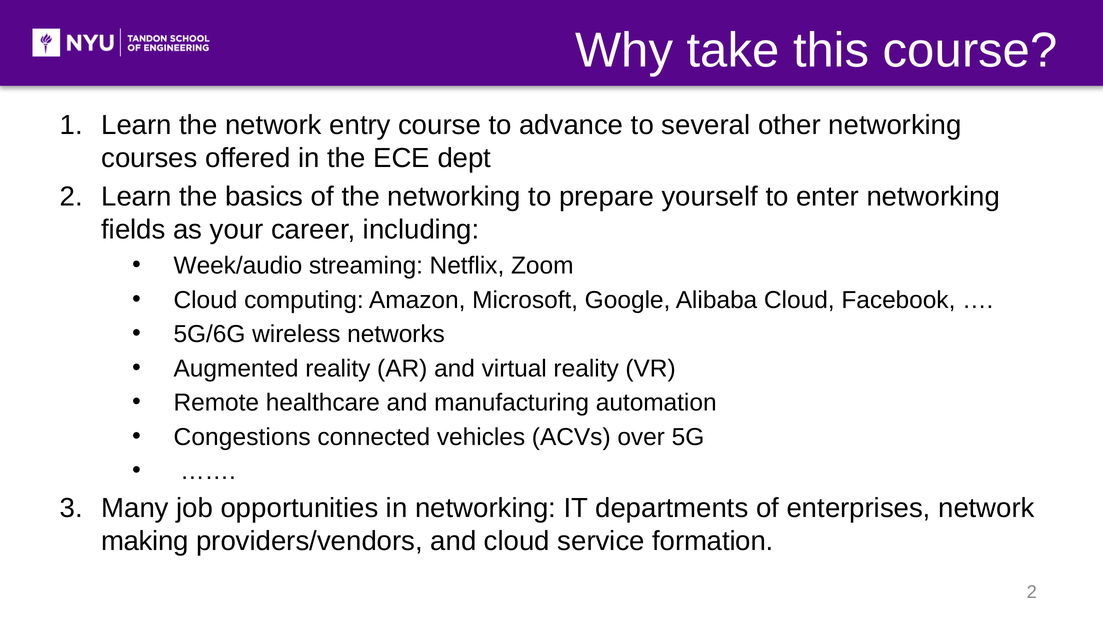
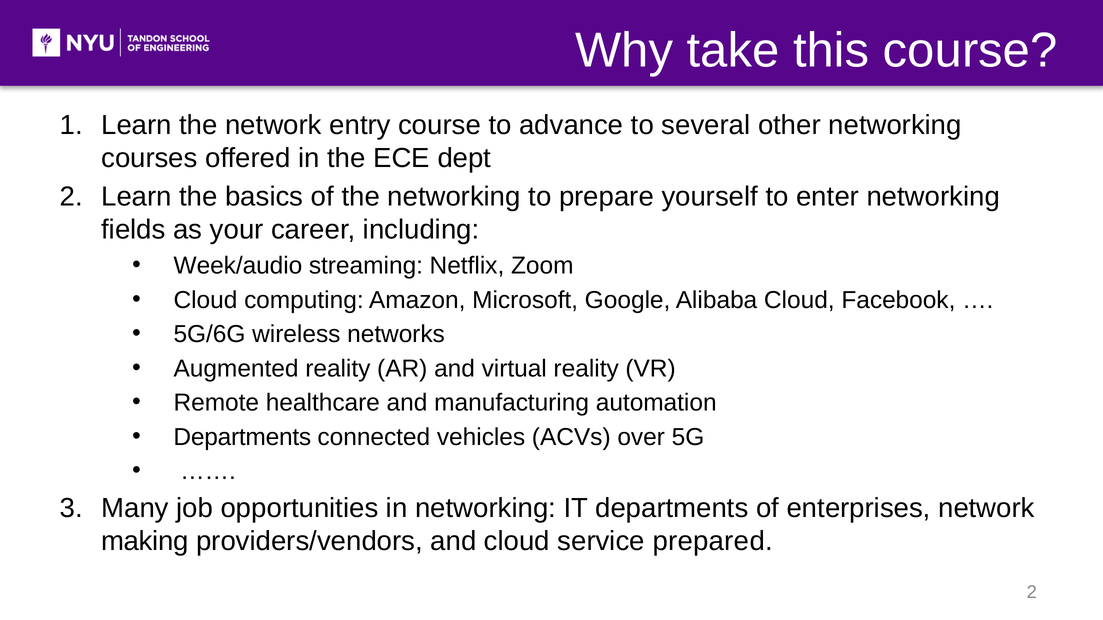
Congestions: Congestions -> Departments (242, 437)
formation: formation -> prepared (713, 542)
